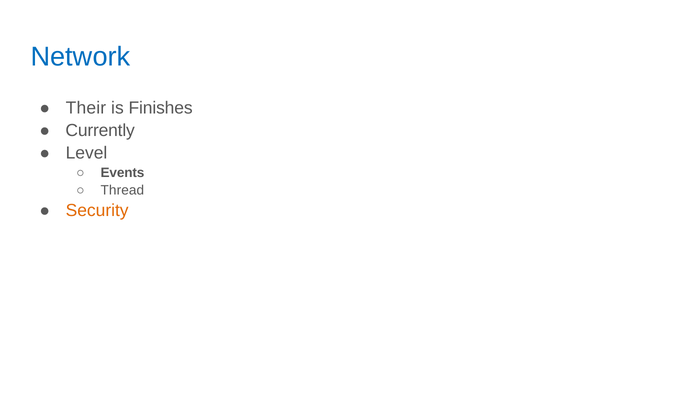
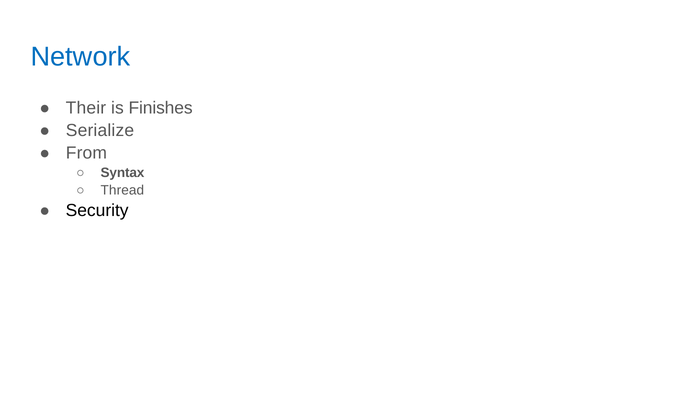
Currently: Currently -> Serialize (100, 130)
Level: Level -> From (86, 153)
Events: Events -> Syntax (122, 172)
Security colour: orange -> black (97, 210)
